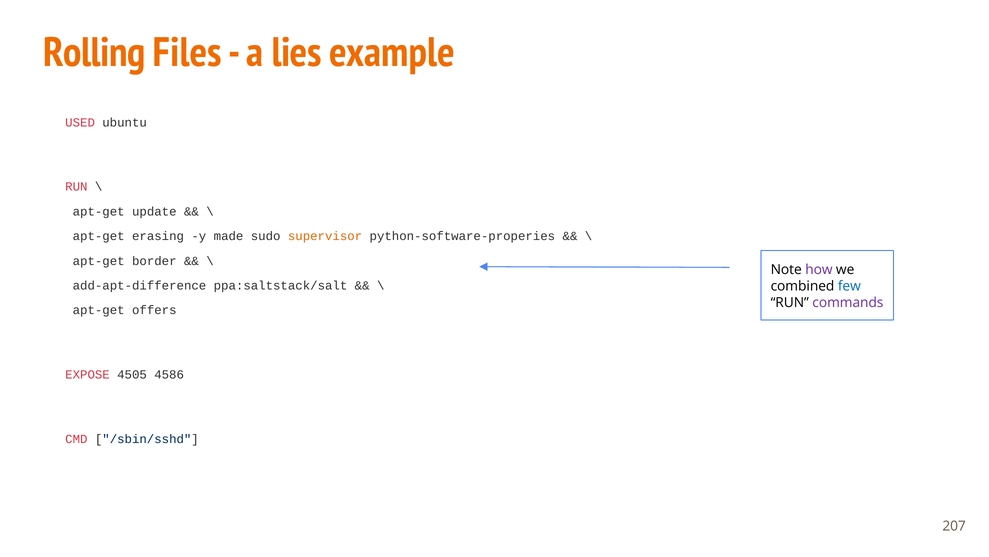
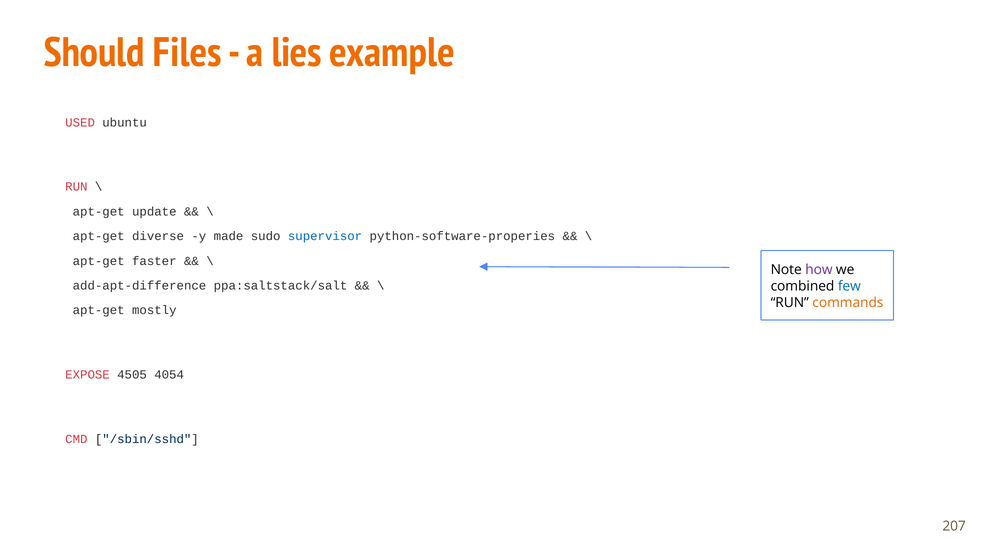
Rolling: Rolling -> Should (94, 53)
erasing: erasing -> diverse (158, 236)
supervisor colour: orange -> blue (325, 236)
border: border -> faster (154, 261)
commands colour: purple -> orange (848, 302)
offers: offers -> mostly (154, 310)
4586: 4586 -> 4054 (169, 374)
